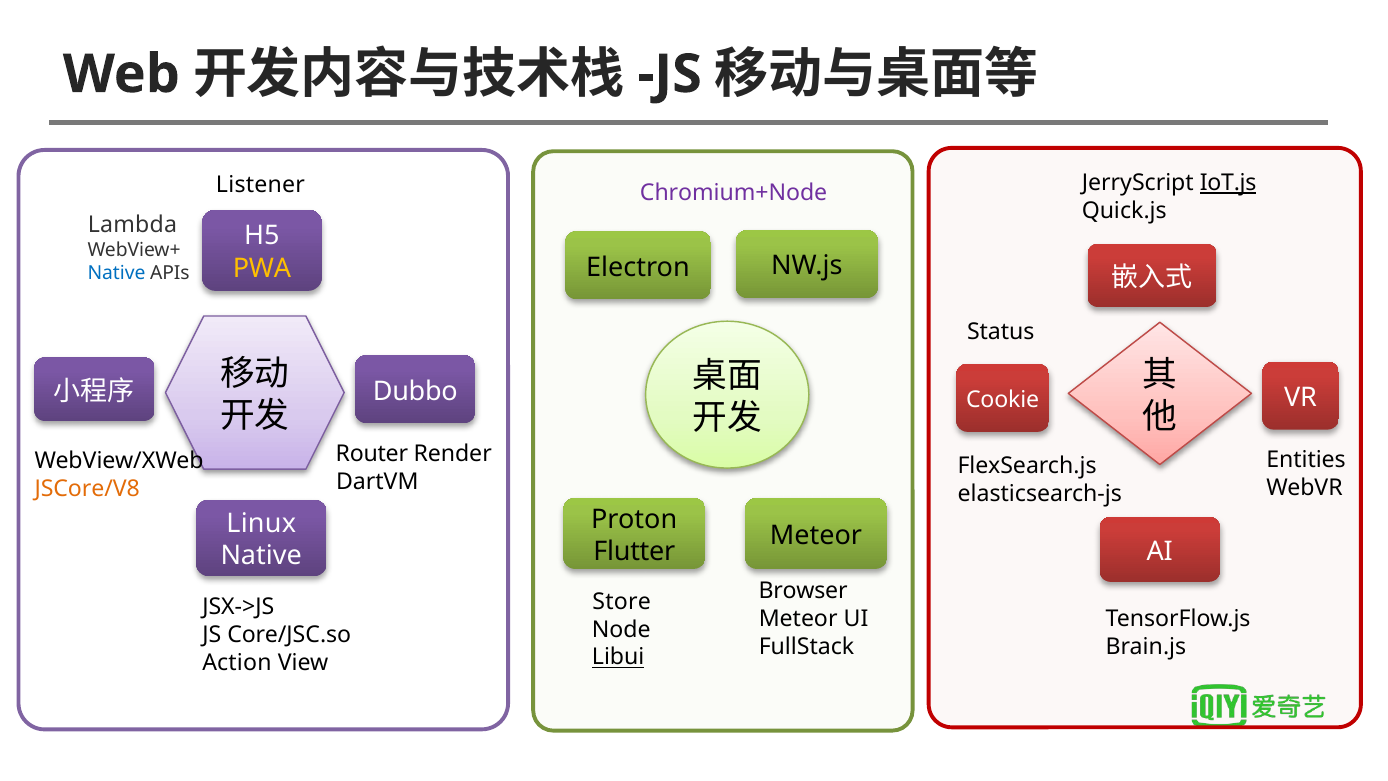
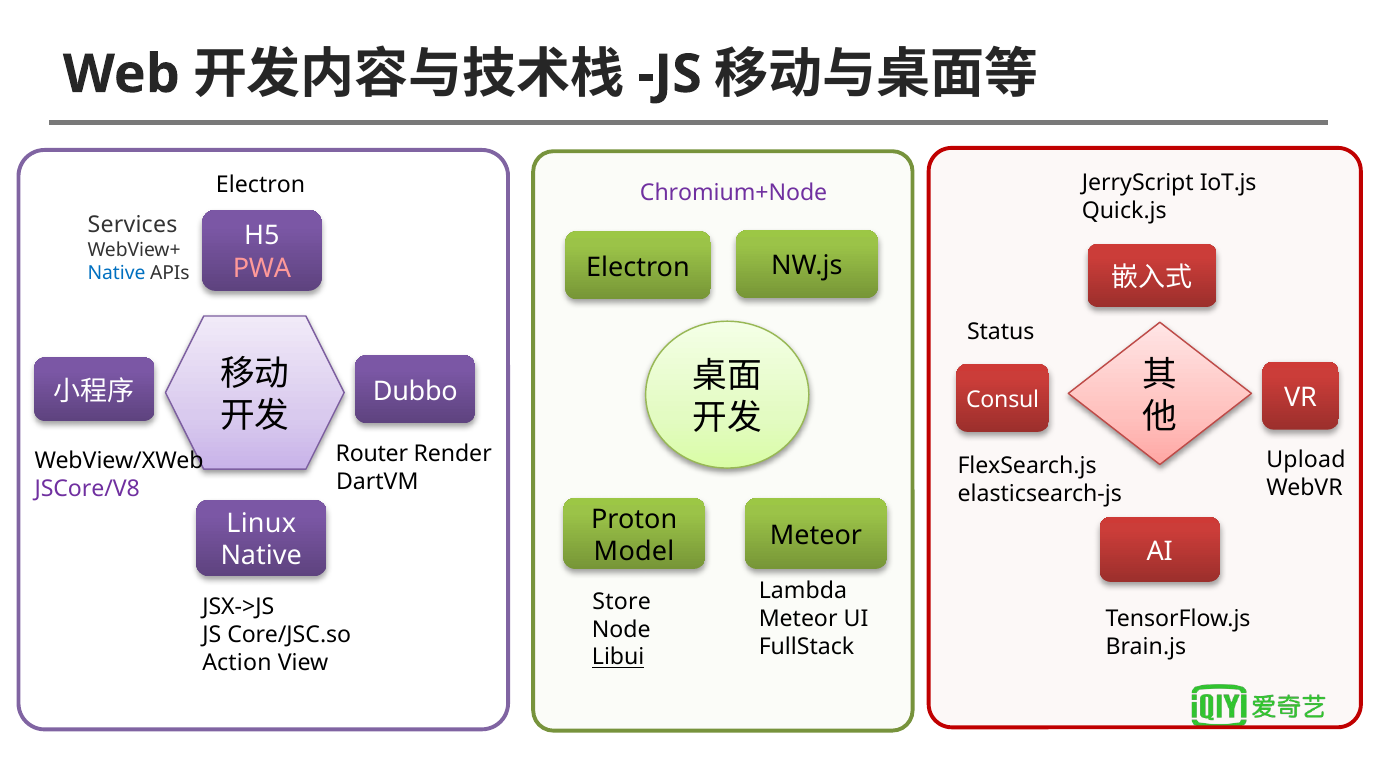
IoT.js underline: present -> none (1228, 183)
Listener: Listener -> Electron (261, 185)
Lambda: Lambda -> Services (132, 225)
PWA colour: yellow -> pink (262, 268)
Cookie: Cookie -> Consul (1003, 399)
Entities: Entities -> Upload (1306, 460)
JSCore/V8 colour: orange -> purple (87, 489)
Flutter: Flutter -> Model (634, 551)
Browser: Browser -> Lambda (803, 591)
